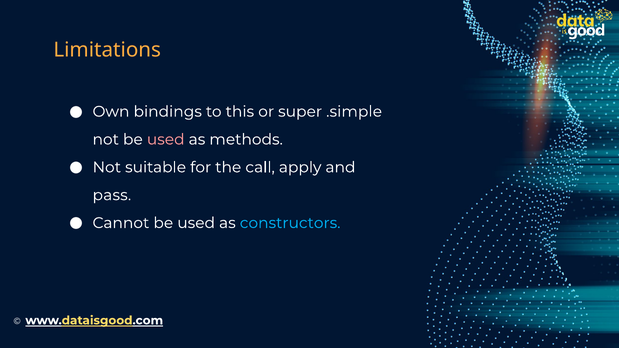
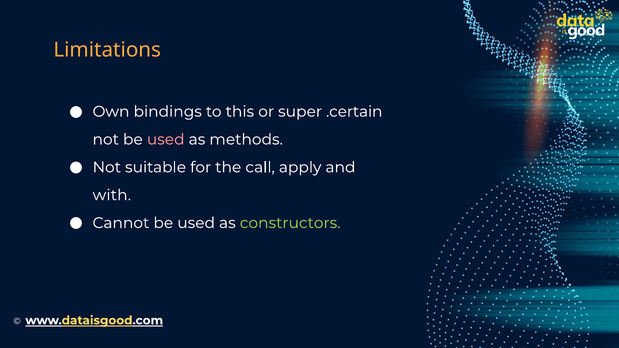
.simple: .simple -> .certain (354, 112)
pass: pass -> with (112, 195)
constructors colour: light blue -> light green (290, 223)
